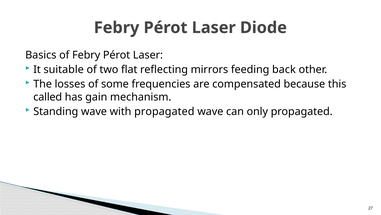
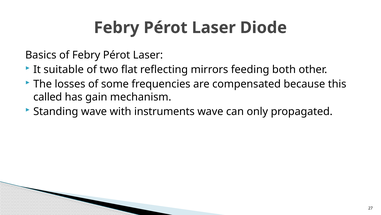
back: back -> both (284, 69)
with propagated: propagated -> instruments (164, 111)
